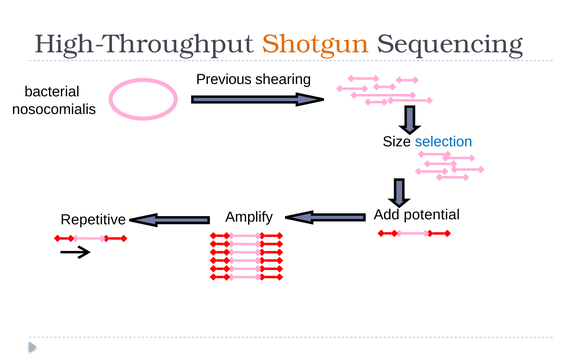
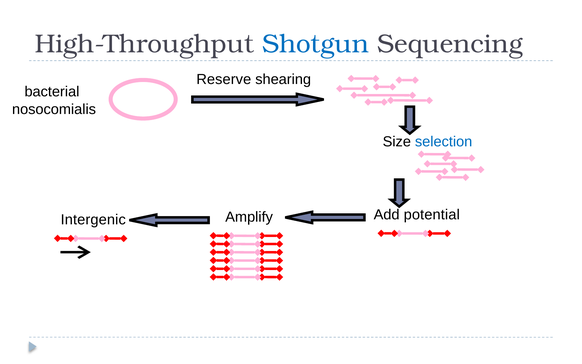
Shotgun colour: orange -> blue (316, 44)
Previous: Previous -> Reserve (224, 79)
Repetitive: Repetitive -> Intergenic (93, 219)
